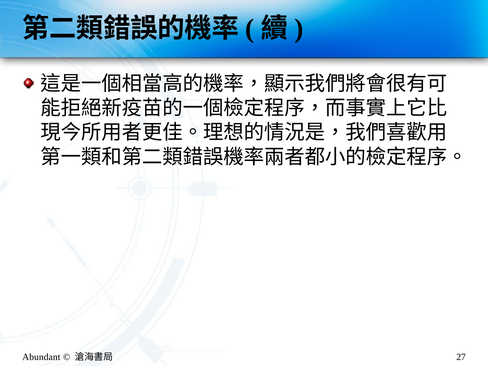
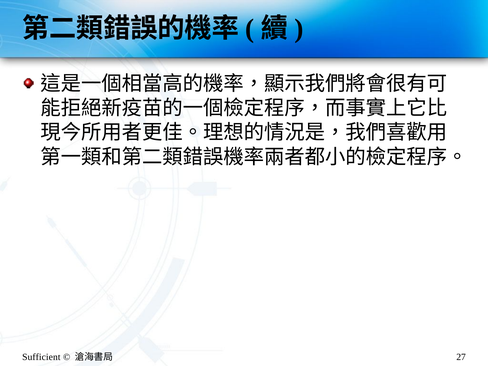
Abundant: Abundant -> Sufficient (41, 357)
